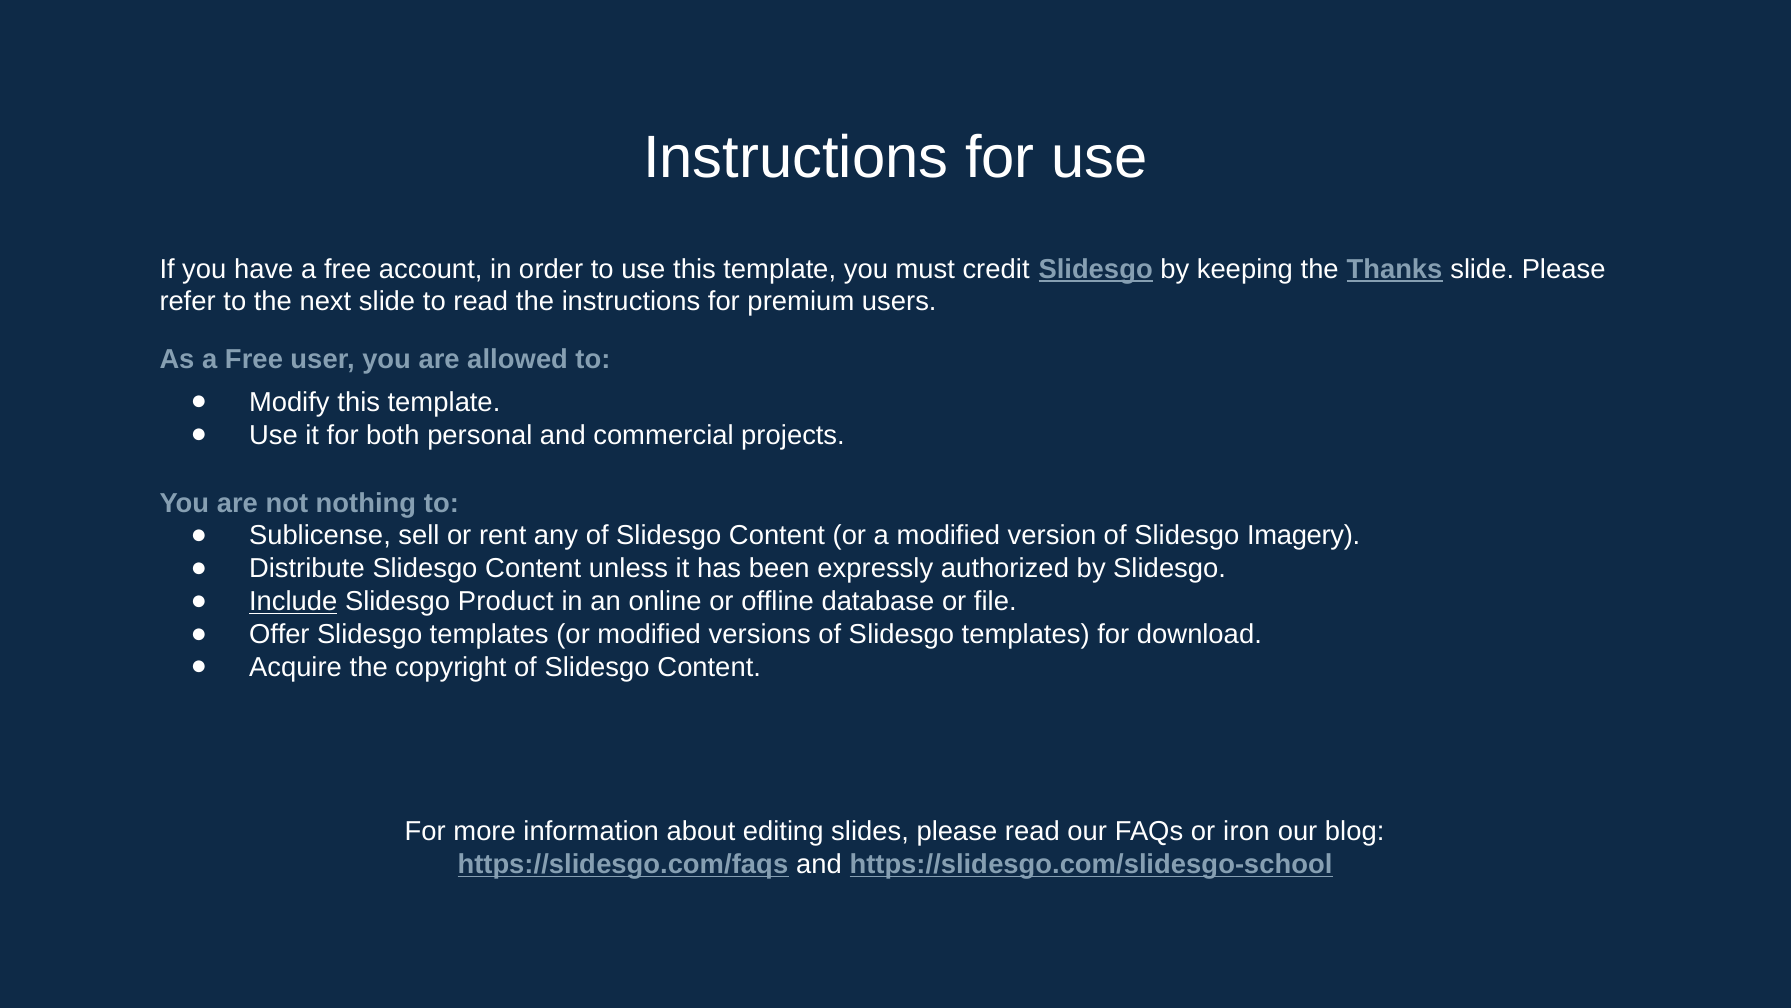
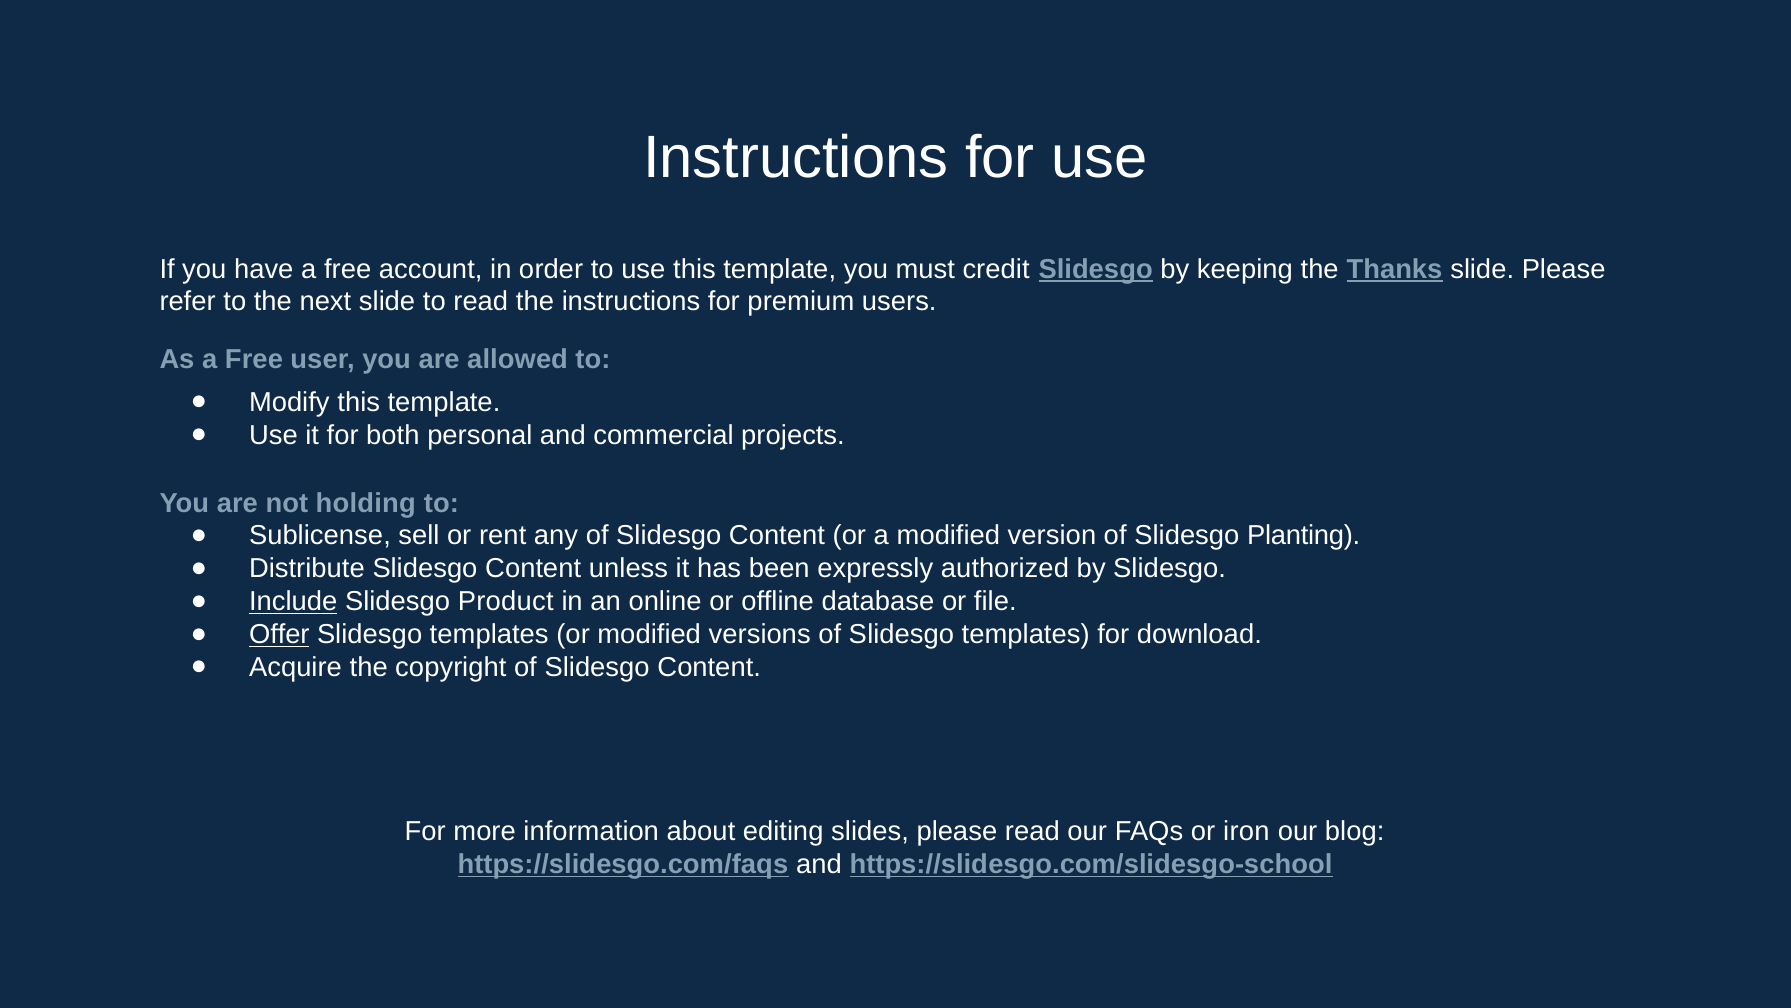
nothing: nothing -> holding (366, 503)
Imagery: Imagery -> Planting (1304, 536)
Offer underline: none -> present (279, 634)
